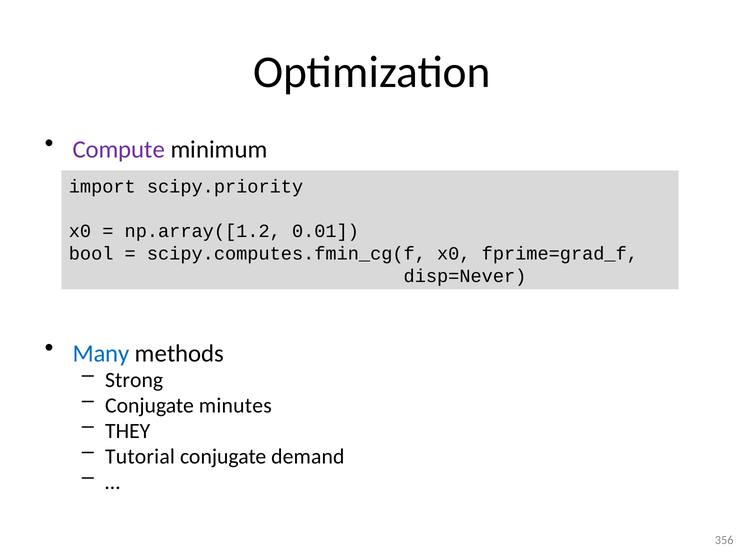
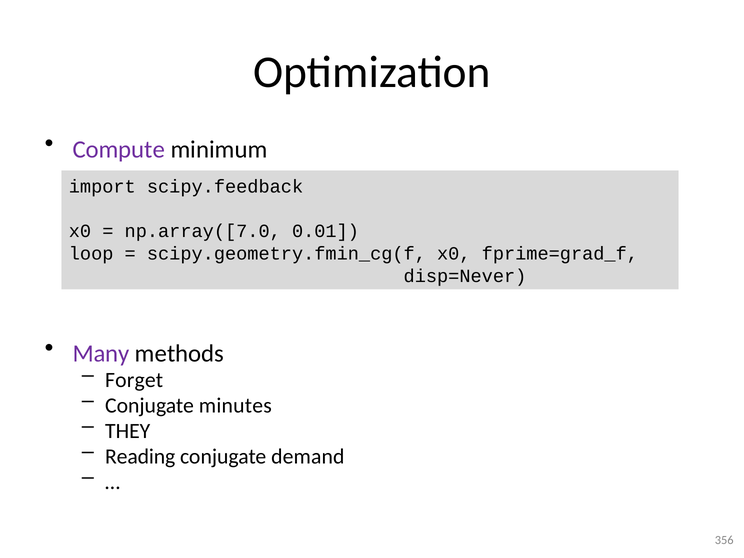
scipy.priority: scipy.priority -> scipy.feedback (225, 187)
np.array([1.2: np.array([1.2 -> np.array([7.0 (203, 231)
bool: bool -> loop (91, 254)
scipy.computes.fmin_cg(f: scipy.computes.fmin_cg(f -> scipy.geometry.fmin_cg(f (286, 254)
Many colour: blue -> purple (101, 354)
Strong: Strong -> Forget (134, 380)
Tutorial: Tutorial -> Reading (140, 457)
